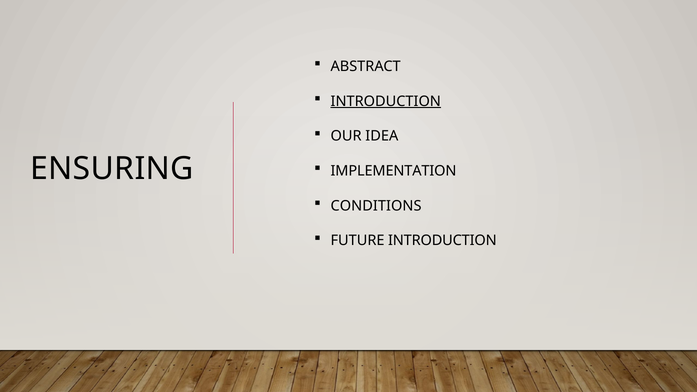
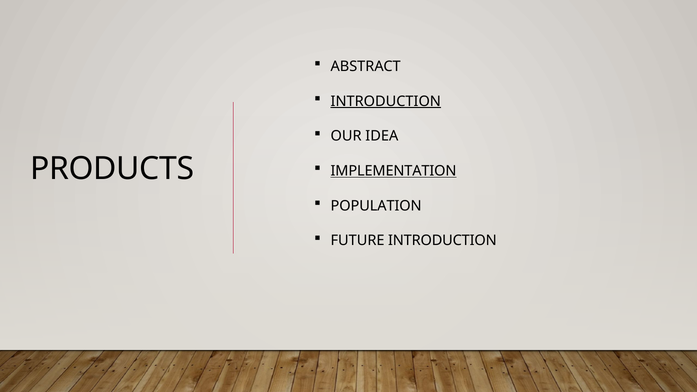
ENSURING: ENSURING -> PRODUCTS (112, 169)
IMPLEMENTATION underline: none -> present (394, 171)
CONDITIONS: CONDITIONS -> POPULATION (376, 206)
